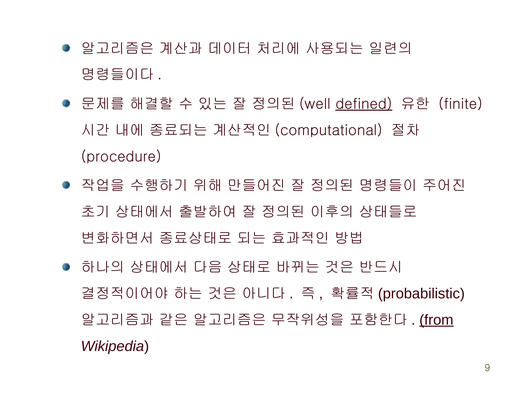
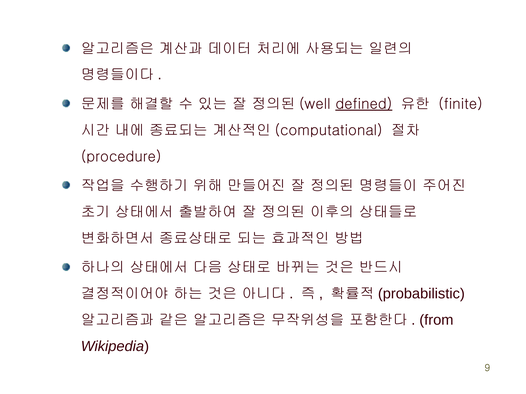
from underline: present -> none (436, 320)
